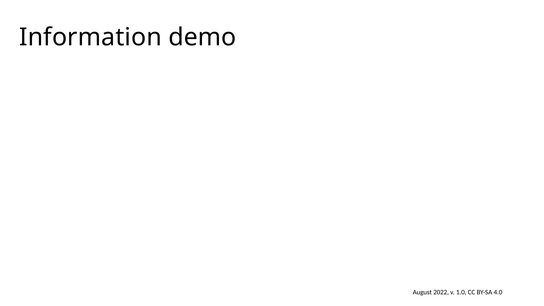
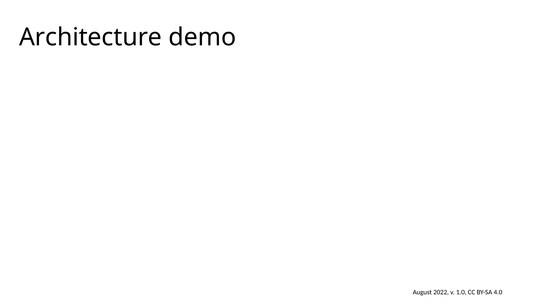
Information: Information -> Architecture (91, 37)
